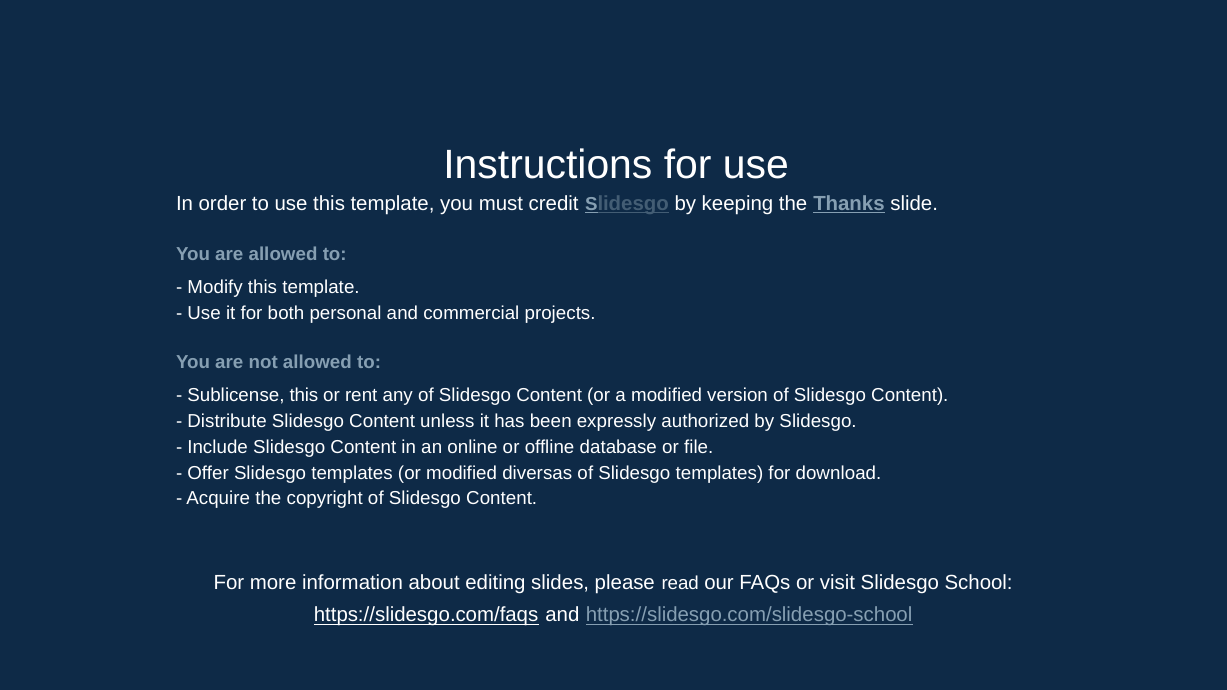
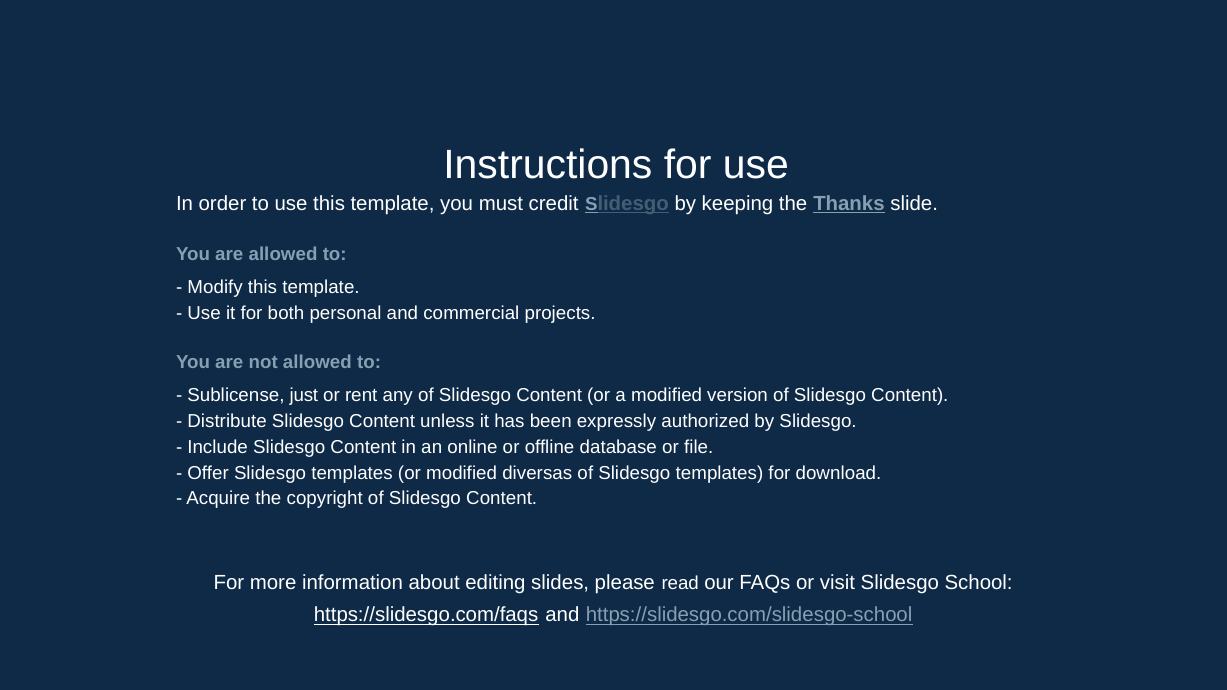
Sublicense this: this -> just (304, 396)
